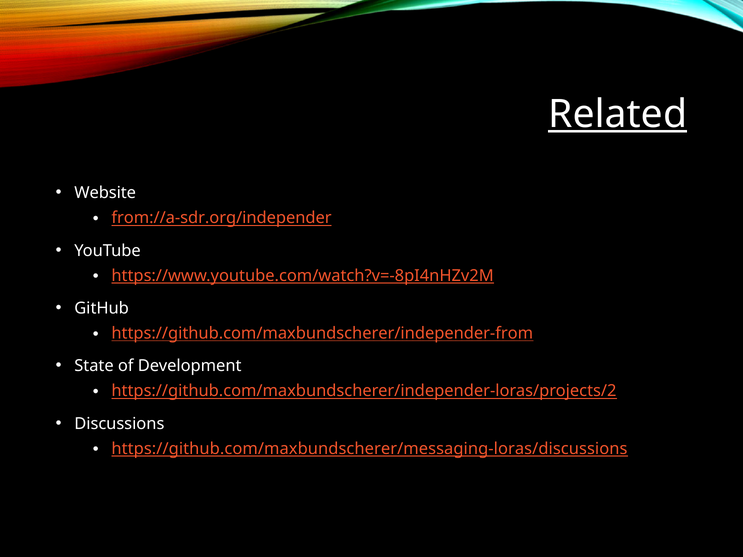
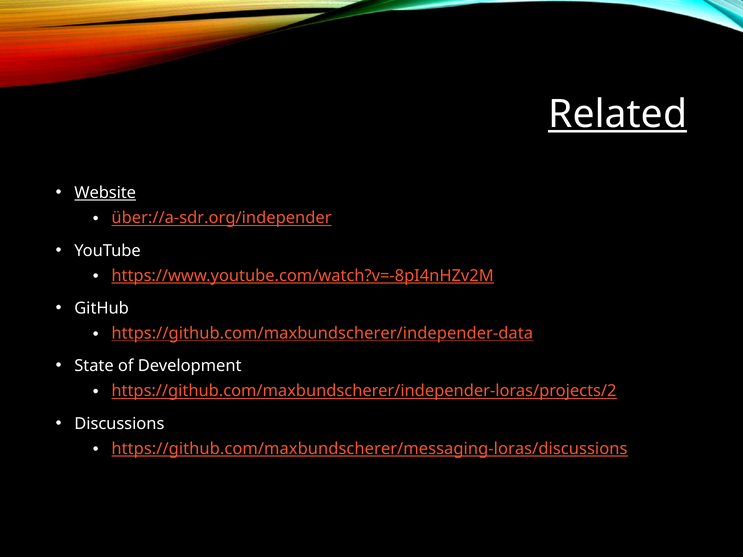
Website underline: none -> present (105, 193)
from://a-sdr.org/independer: from://a-sdr.org/independer -> über://a-sdr.org/independer (222, 218)
https://github.com/maxbundscherer/independer-from: https://github.com/maxbundscherer/independer-from -> https://github.com/maxbundscherer/independer-data (322, 333)
